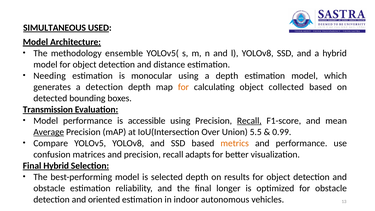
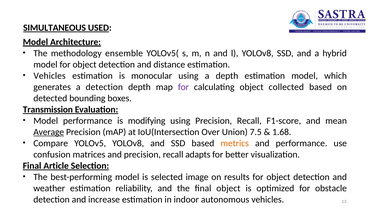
Needing: Needing -> Vehicles (50, 76)
for colour: orange -> purple (183, 87)
accessible: accessible -> modifying (147, 121)
Recall underline: present -> none (249, 121)
5.5: 5.5 -> 7.5 (256, 132)
0.99: 0.99 -> 1.68 (282, 132)
Final Hybrid: Hybrid -> Article (56, 166)
selected depth: depth -> image (197, 177)
obstacle: obstacle -> weather (49, 188)
final longer: longer -> object (228, 188)
oriented: oriented -> increase (104, 200)
